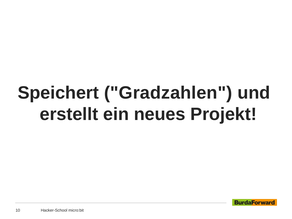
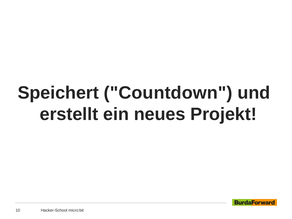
Gradzahlen: Gradzahlen -> Countdown (168, 93)
